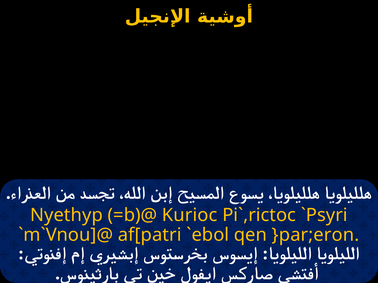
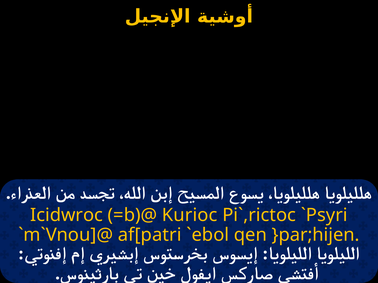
Nyethyp: Nyethyp -> Icidwroc (67, 215)
}par;eron: }par;eron -> }par;hijen (316, 235)
